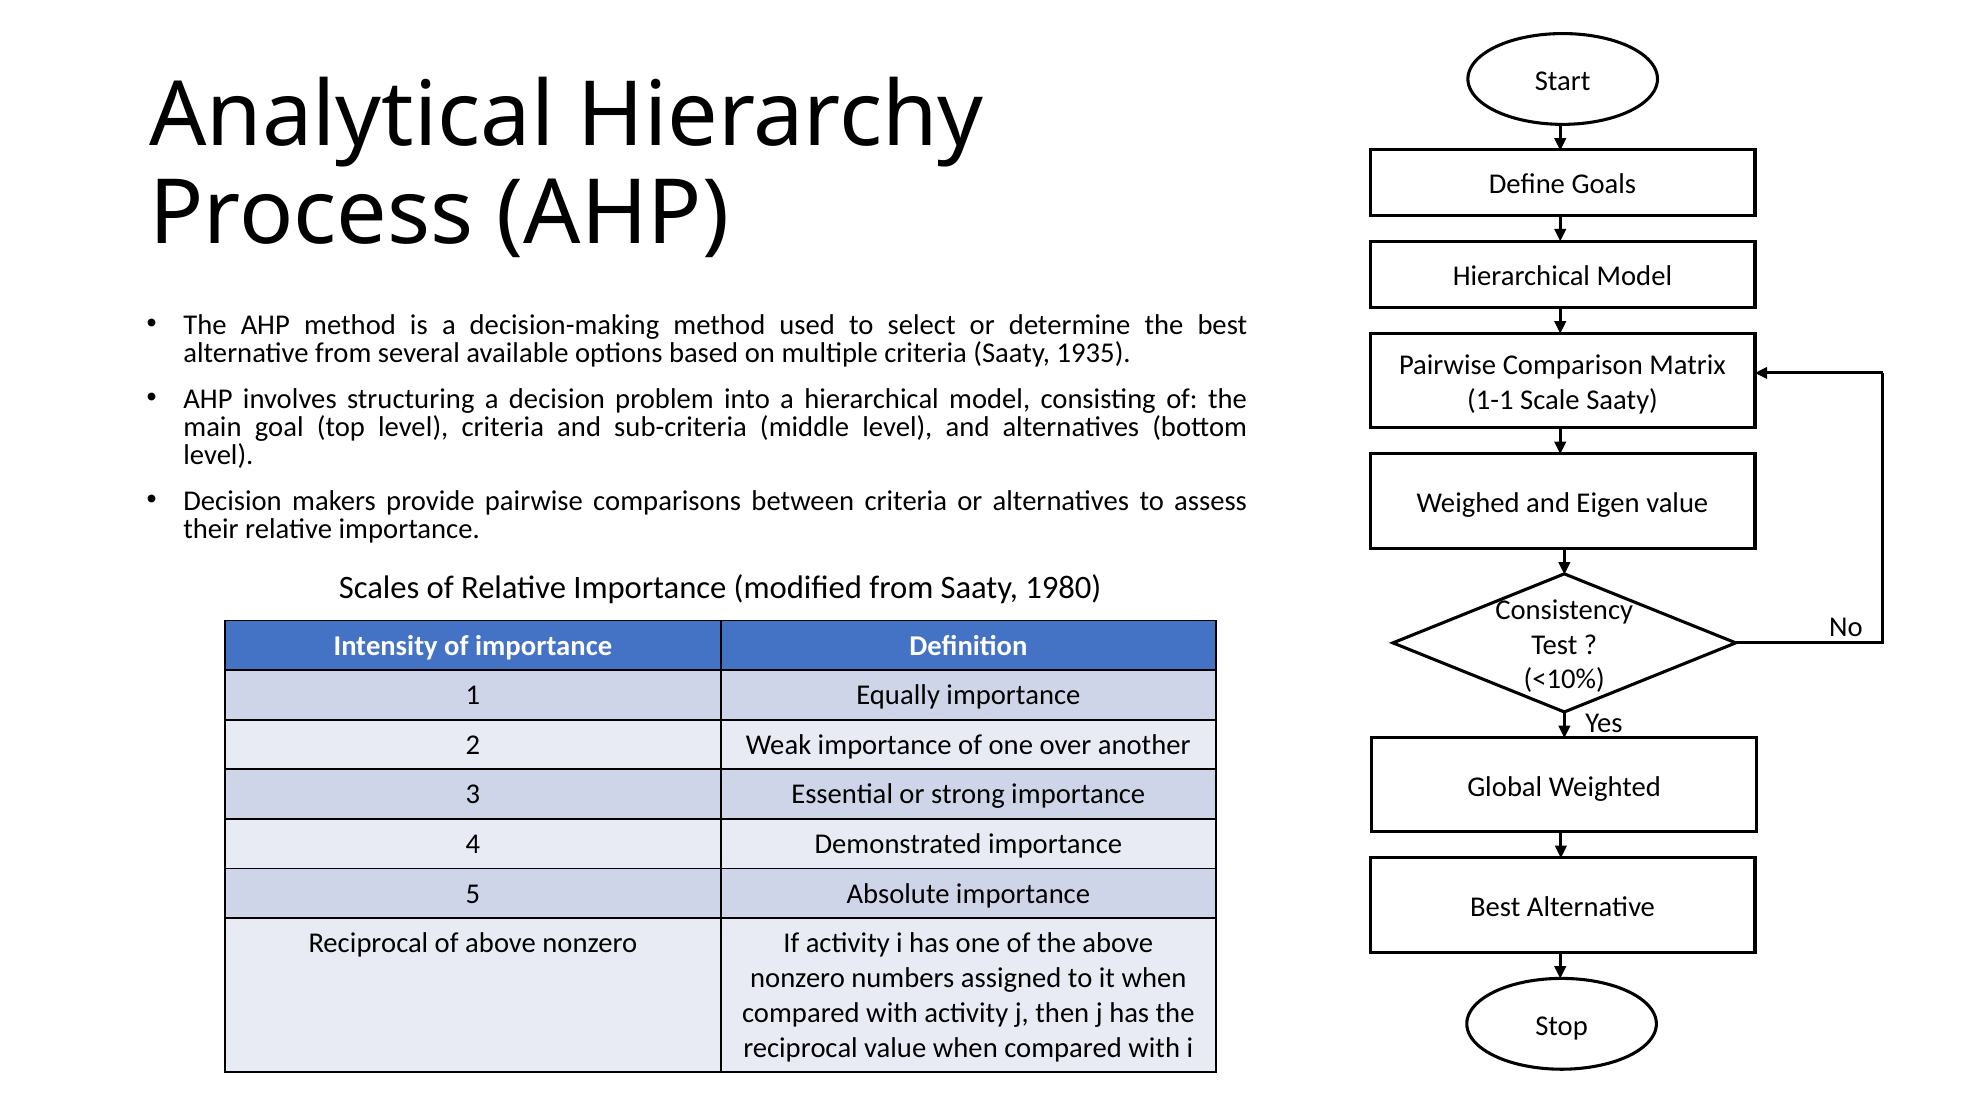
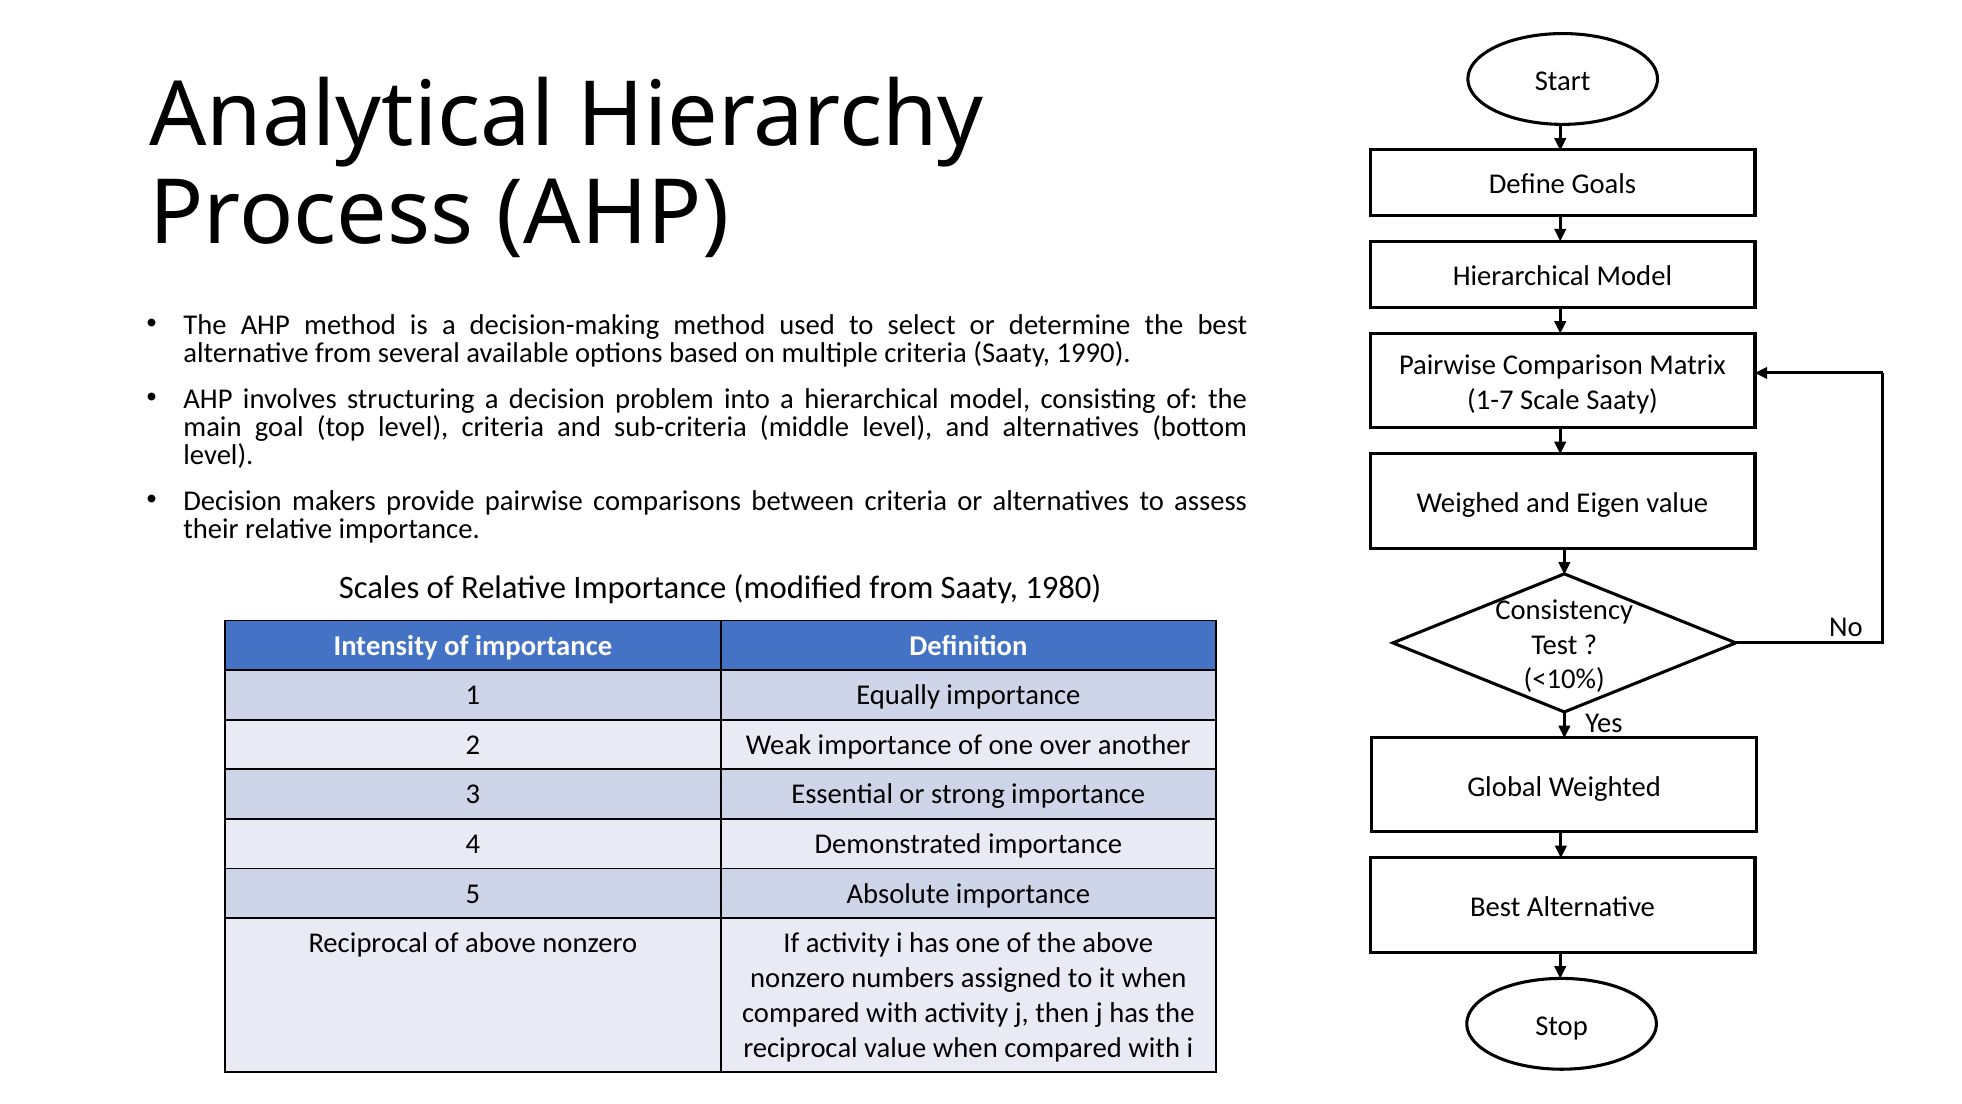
1935: 1935 -> 1990 (1094, 353)
1-1: 1-1 -> 1-7 (1490, 400)
